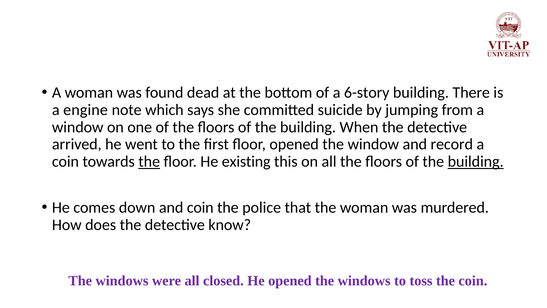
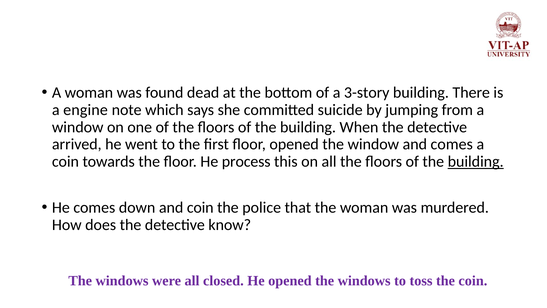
6-story: 6-story -> 3-story (367, 92)
and record: record -> comes (452, 144)
the underline: present -> none (149, 161)
existing: existing -> process (246, 161)
